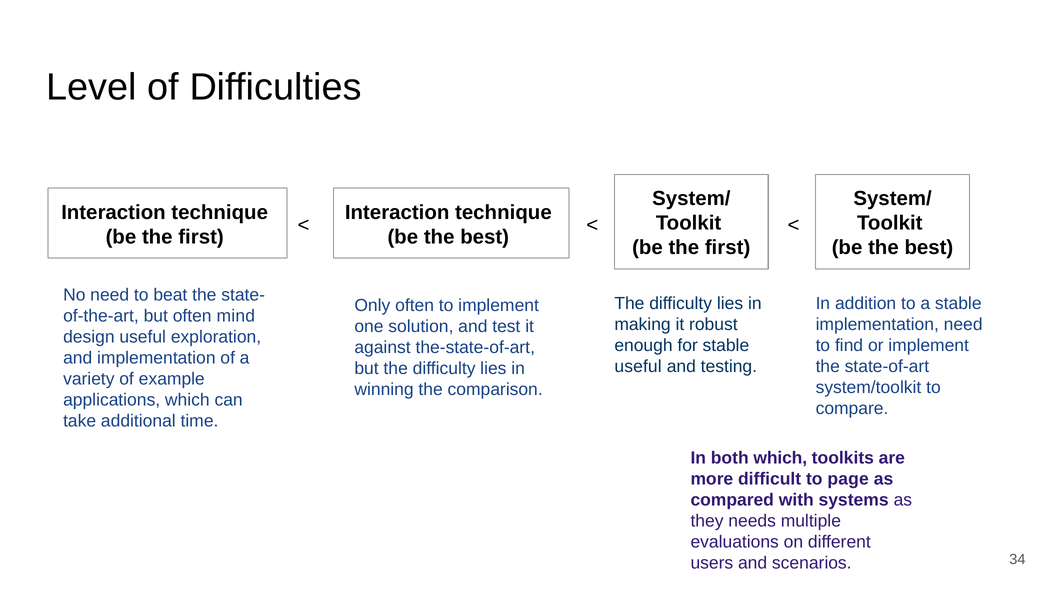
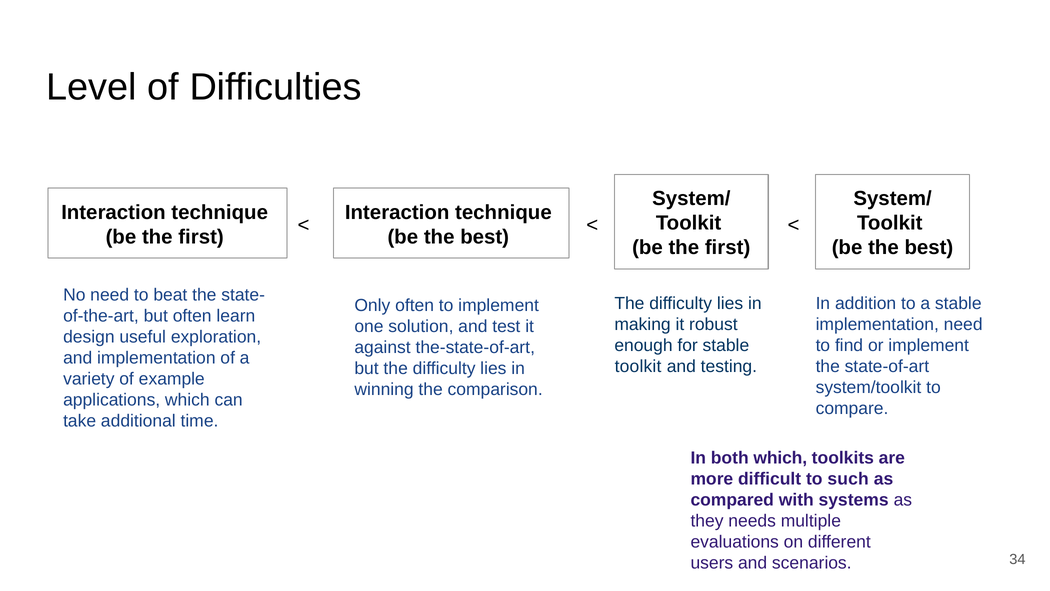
mind: mind -> learn (236, 316)
useful: useful -> toolkit (638, 366)
page: page -> such (848, 479)
